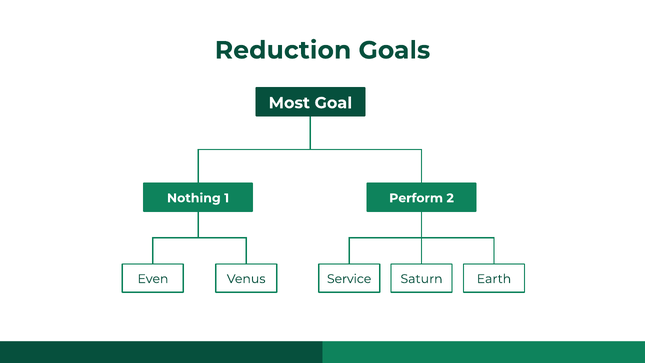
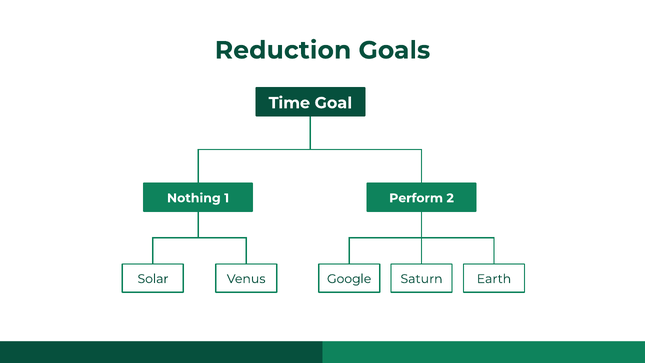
Most: Most -> Time (289, 103)
Even: Even -> Solar (153, 279)
Service: Service -> Google (349, 279)
